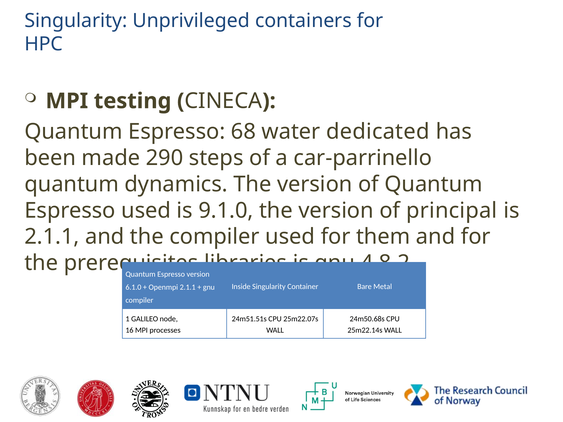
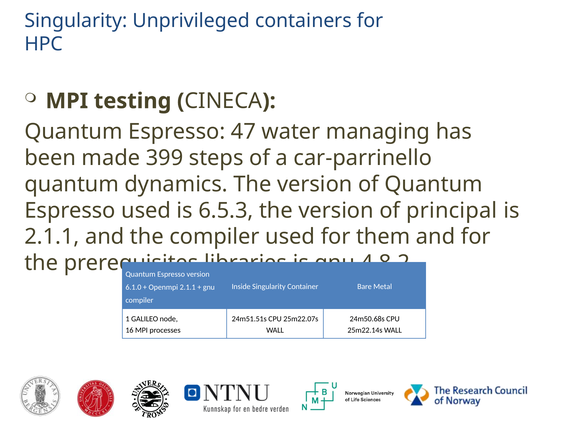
68: 68 -> 47 (243, 132)
dedicated: dedicated -> managing (378, 132)
290: 290 -> 399 (165, 158)
9.1.0: 9.1.0 -> 6.5.3 (226, 211)
